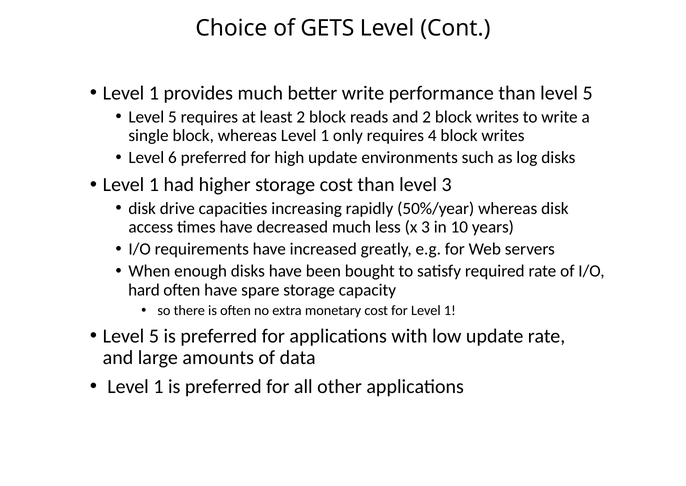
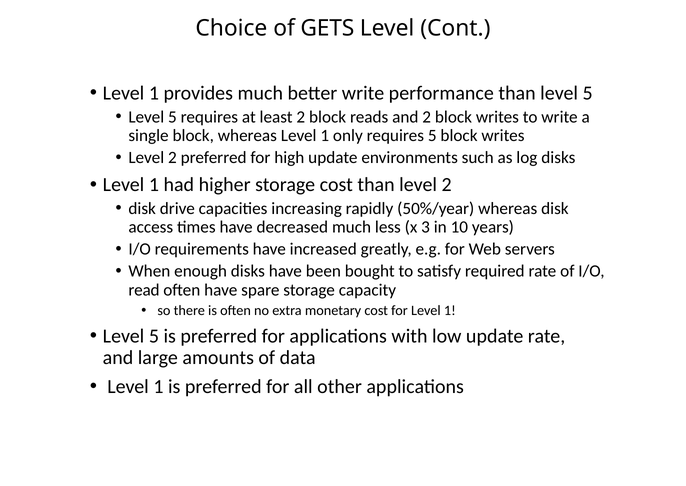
requires 4: 4 -> 5 (432, 135)
6: 6 -> 2 (172, 157)
than level 3: 3 -> 2 (447, 185)
hard: hard -> read (144, 290)
